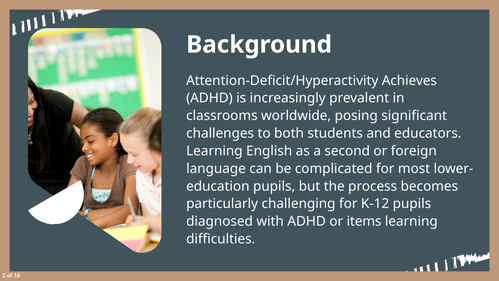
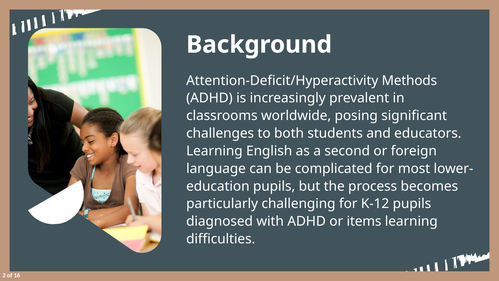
Achieves: Achieves -> Methods (409, 80)
